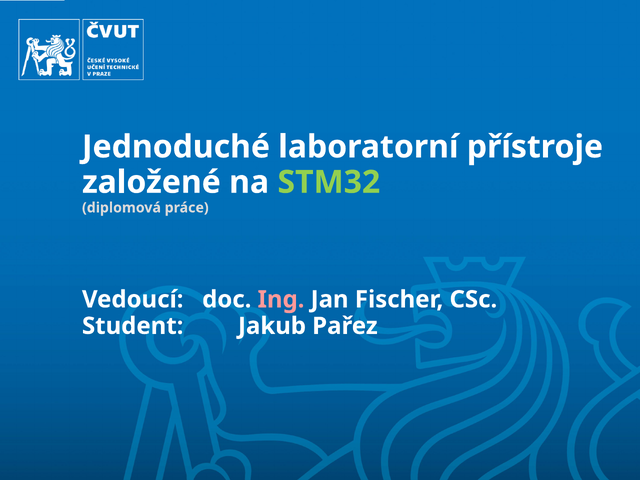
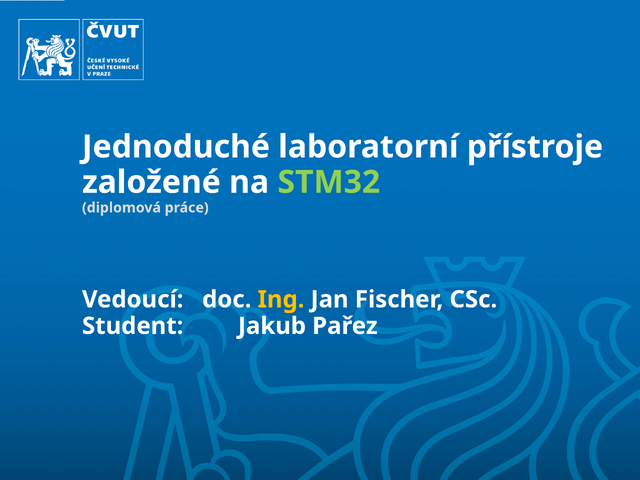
Ing colour: pink -> yellow (281, 299)
